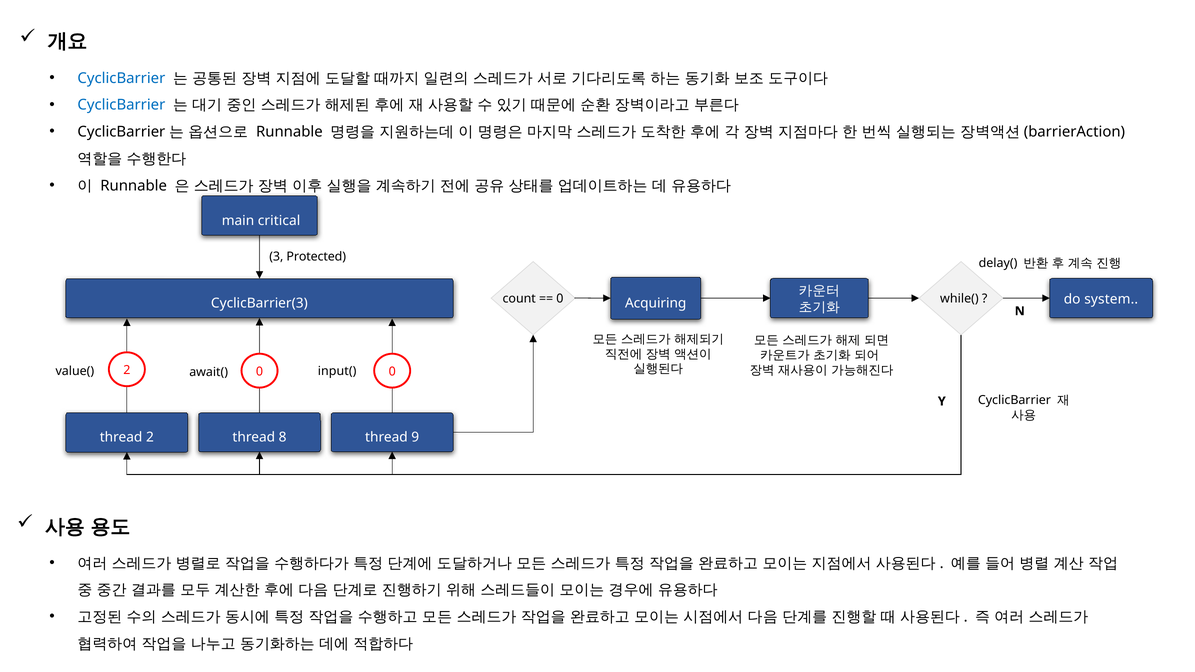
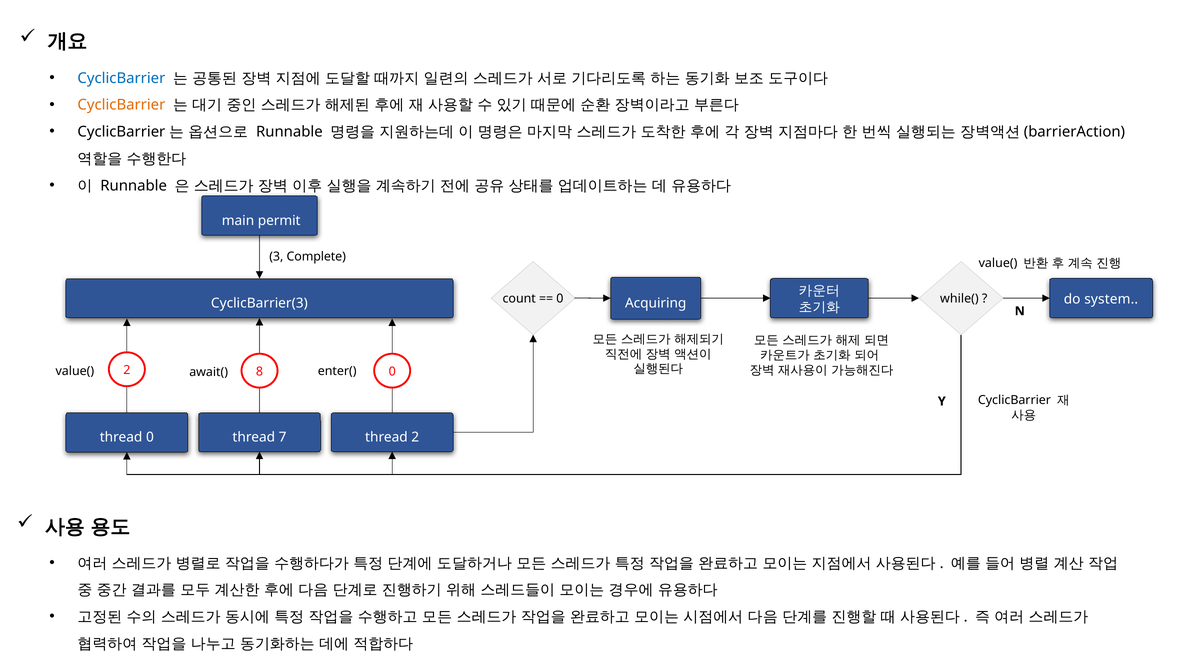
CyclicBarrier colour: blue -> orange (121, 105)
critical: critical -> permit (279, 221)
Protected: Protected -> Complete (316, 257)
delay(: delay( -> value( (998, 263)
2 0: 0 -> 8 (260, 372)
input(: input( -> enter( (337, 371)
thread 2: 2 -> 0 (150, 438)
8: 8 -> 7 (283, 437)
thread 9: 9 -> 2 (415, 437)
